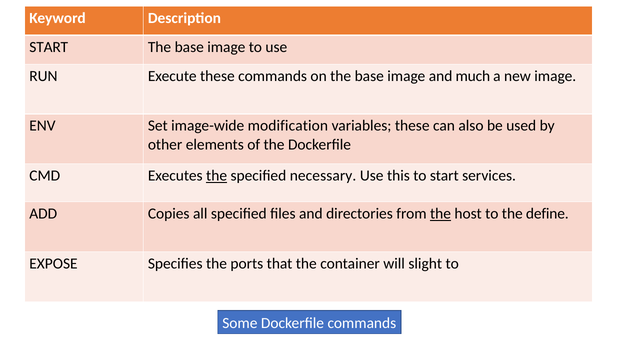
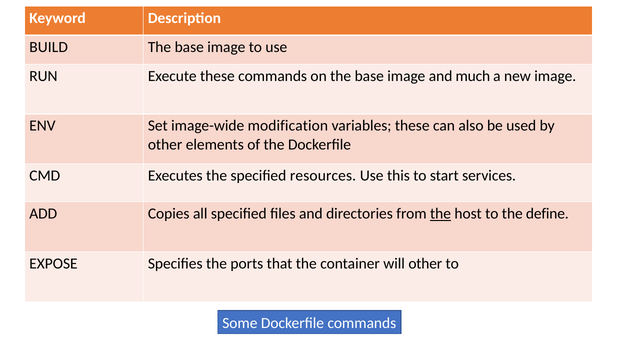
START: START -> BUILD (49, 47)
the underline: present -> none (217, 176)
necessary: necessary -> resources (323, 176)
will slight: slight -> other (425, 264)
